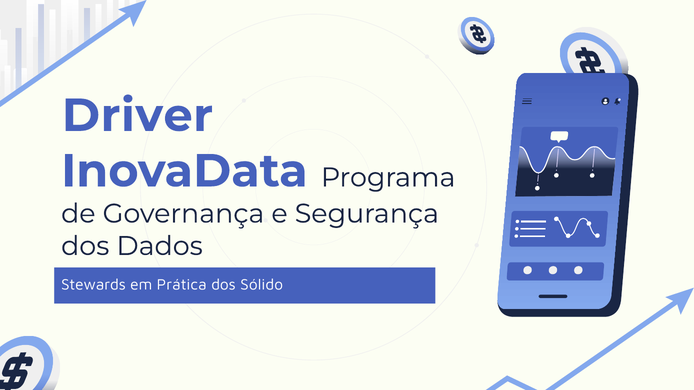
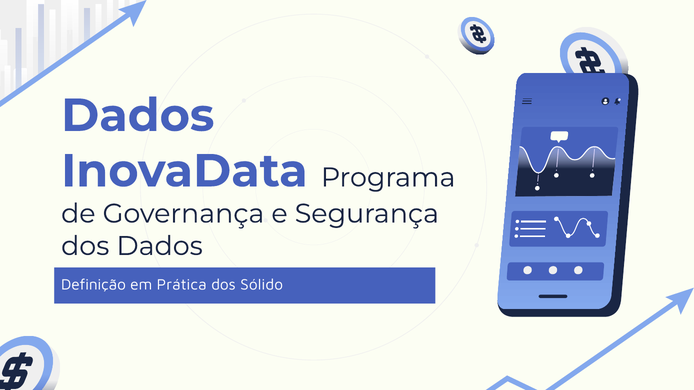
Driver: Driver -> Dados (138, 116)
Stewards: Stewards -> Definição (93, 285)
